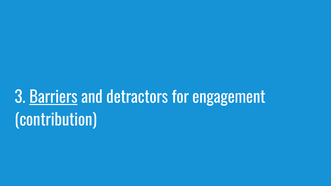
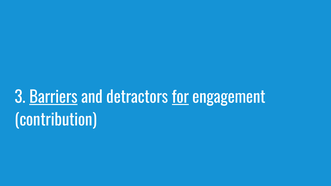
for underline: none -> present (180, 98)
